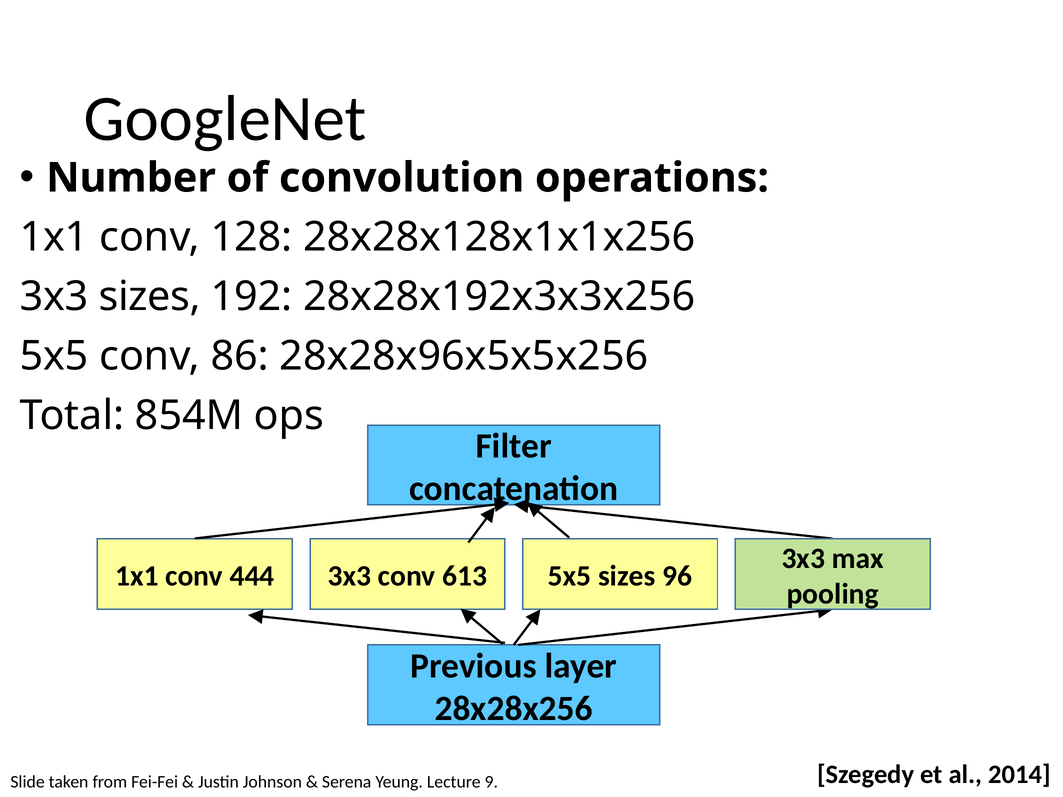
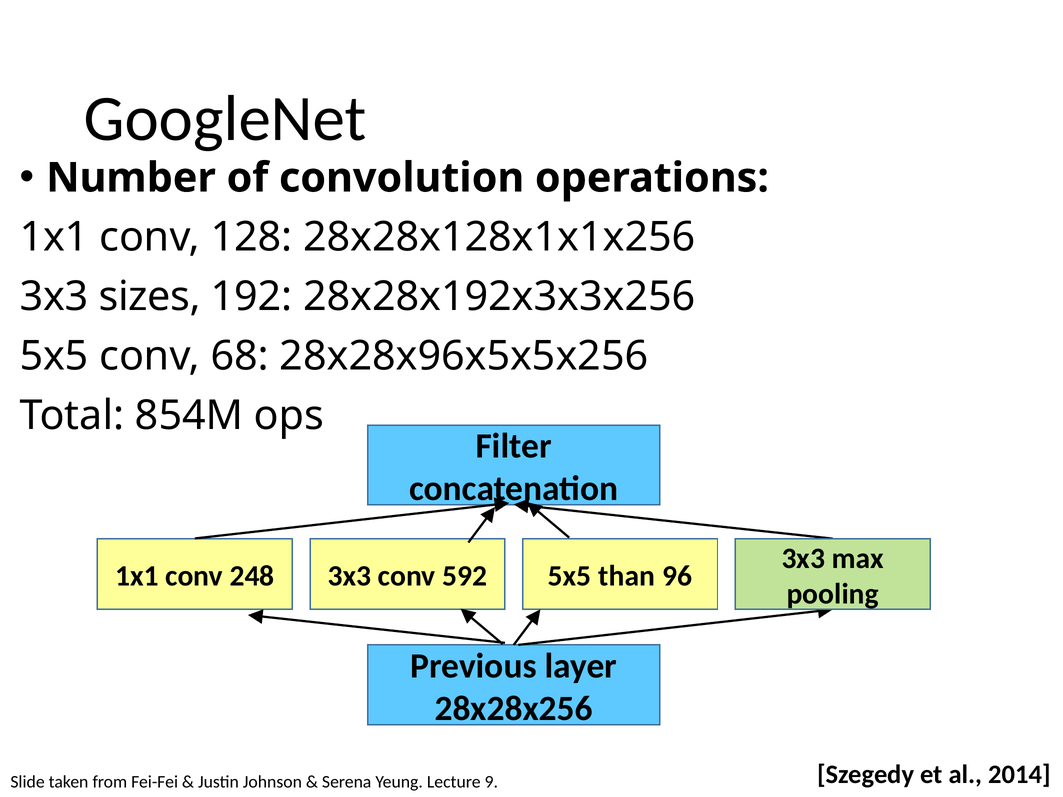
86: 86 -> 68 (240, 356)
444: 444 -> 248 (252, 576)
613: 613 -> 592 (465, 576)
5x5 sizes: sizes -> than (627, 576)
